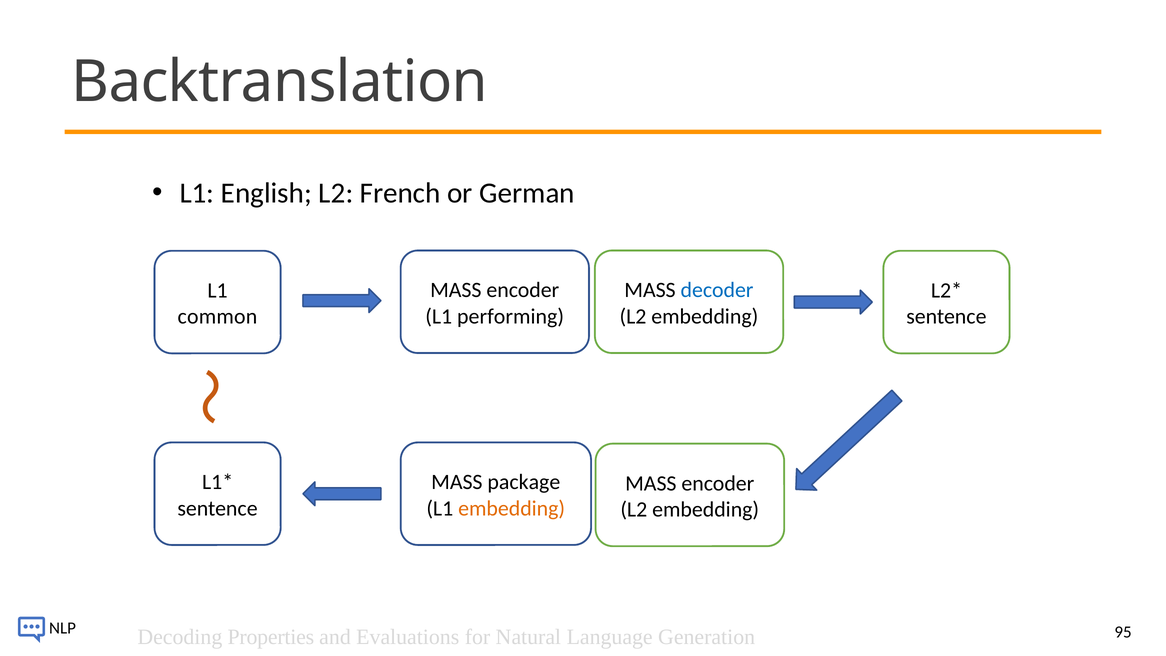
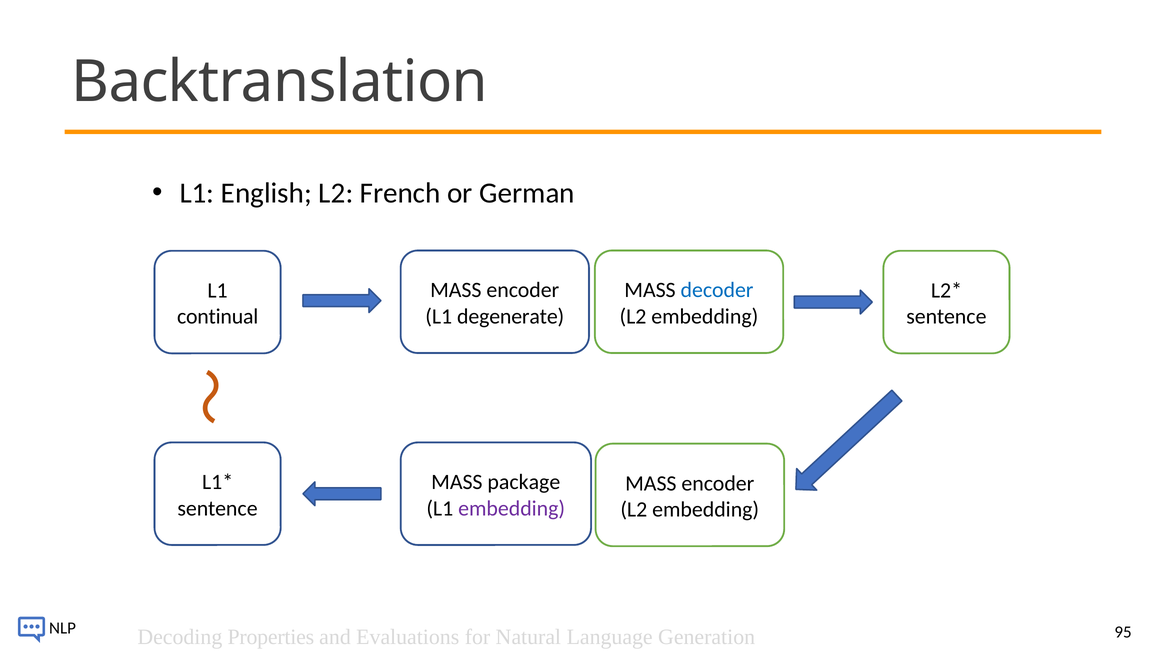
performing: performing -> degenerate (511, 316)
common: common -> continual (218, 317)
embedding colour: orange -> purple (512, 508)
